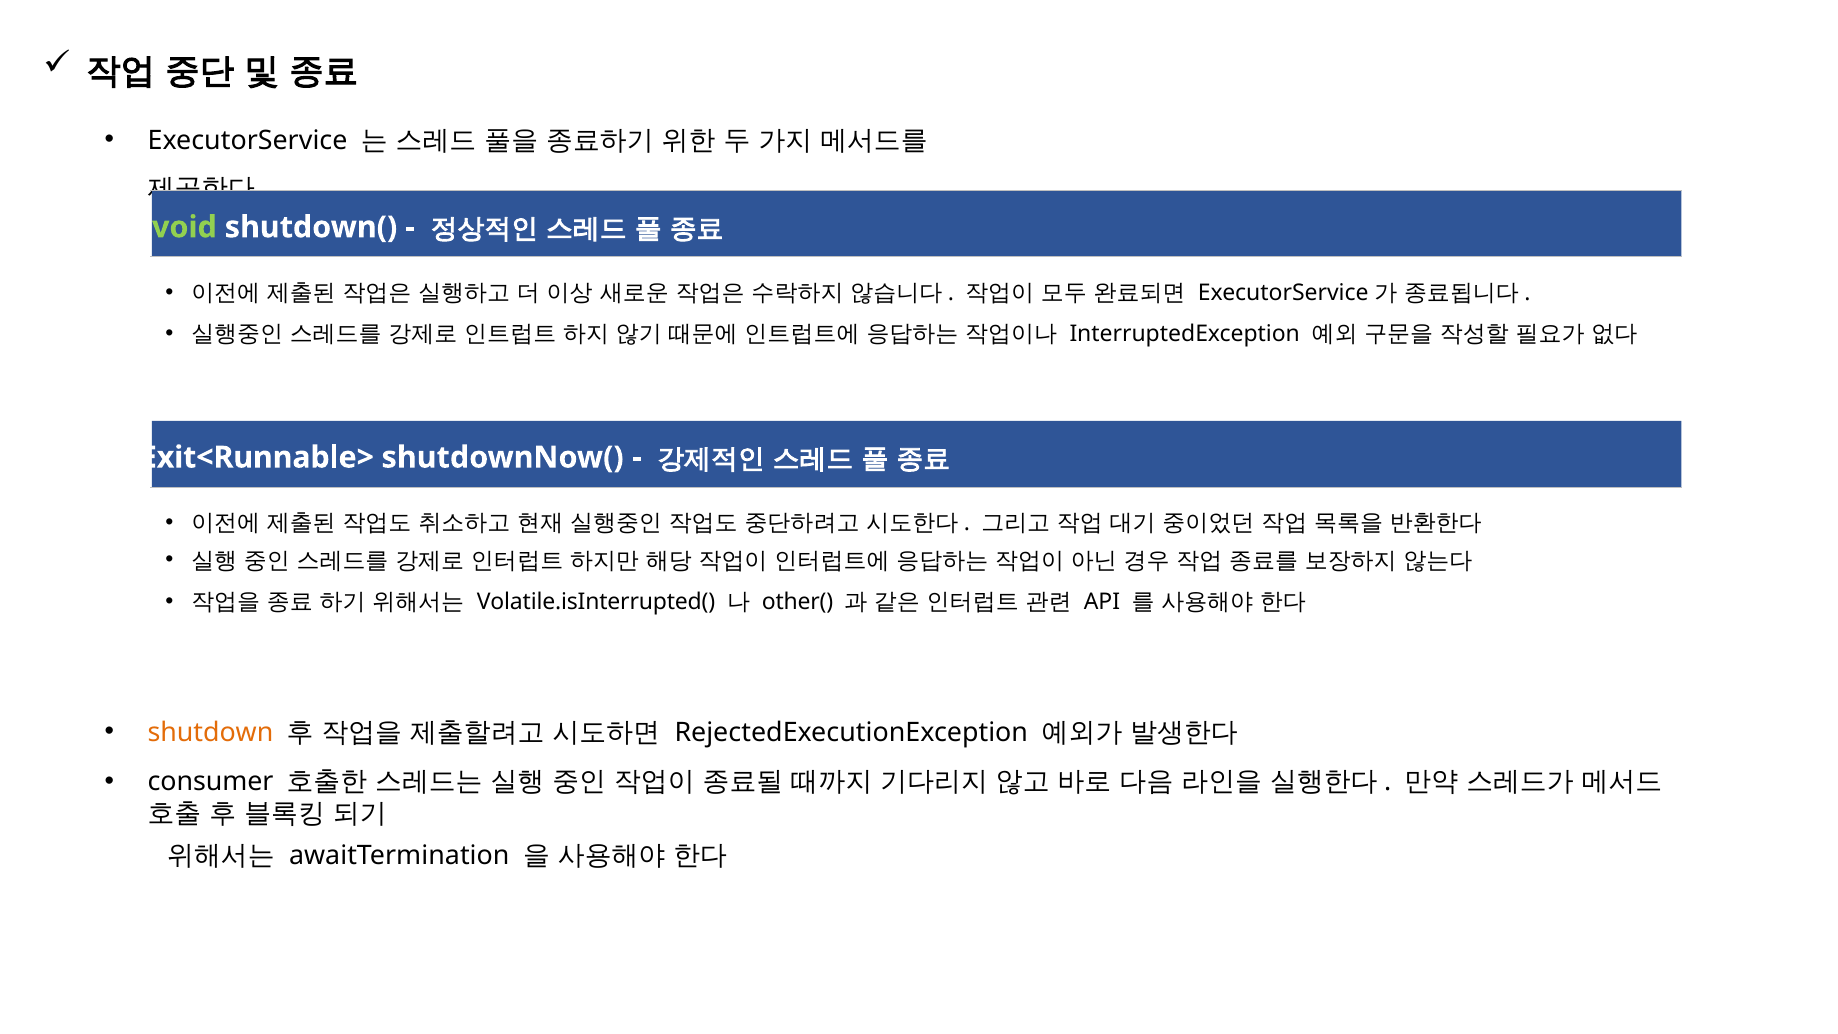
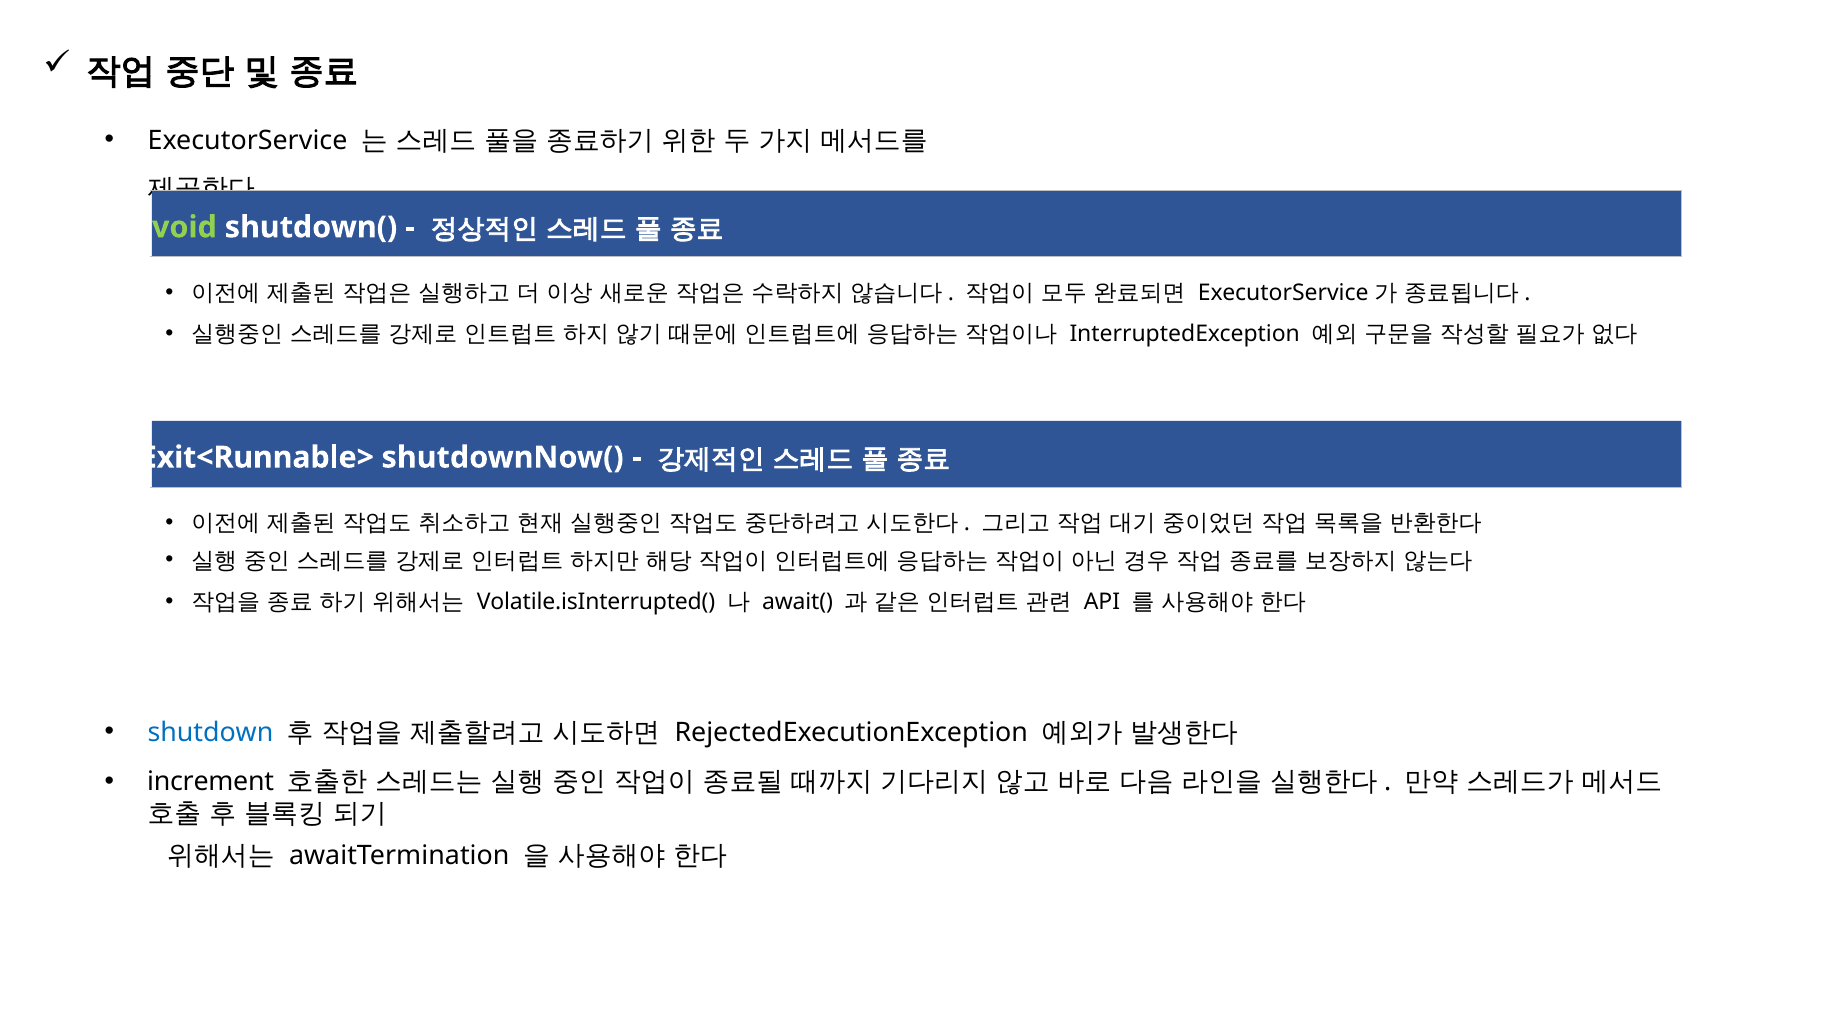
other(: other( -> await( (798, 602)
shutdown colour: orange -> blue (210, 732)
consumer: consumer -> increment (211, 782)
